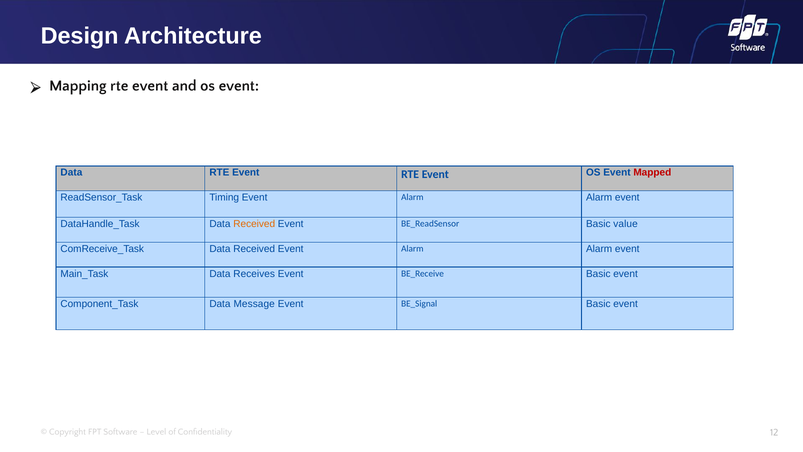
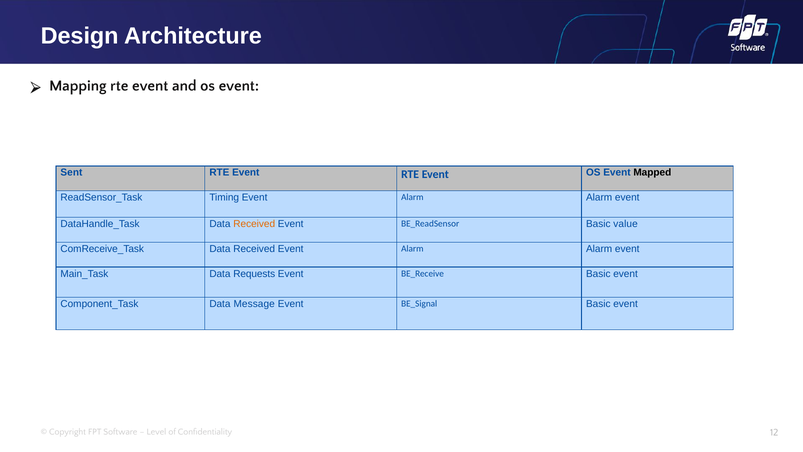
Data: Data -> Sent (71, 172)
Mapped colour: red -> black (652, 172)
Receives: Receives -> Requests (254, 274)
